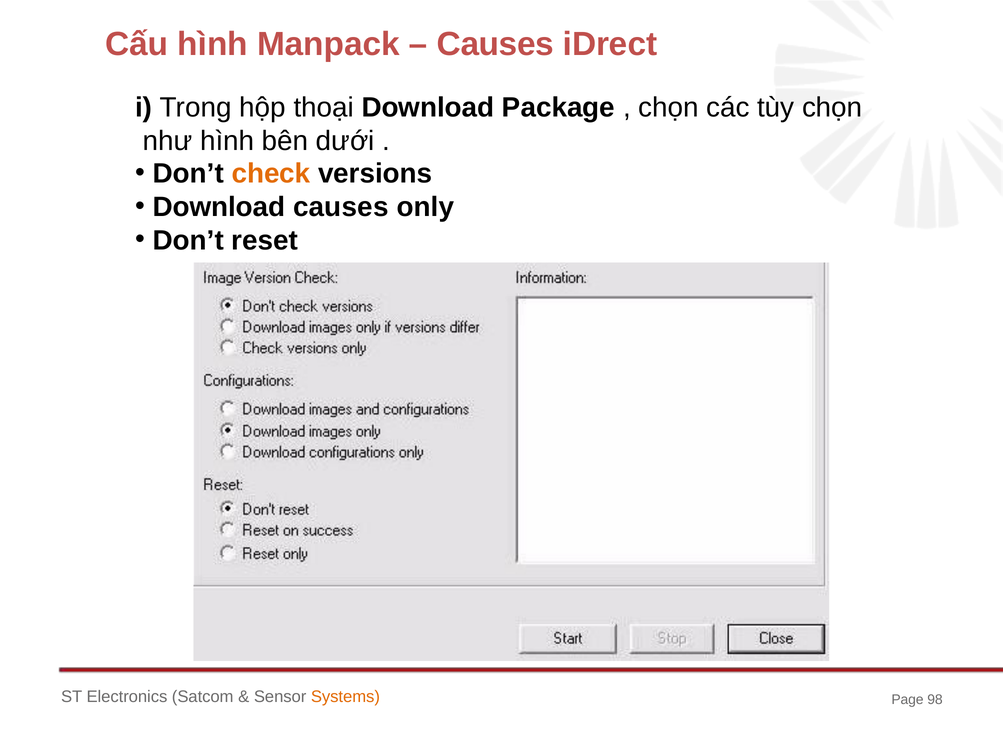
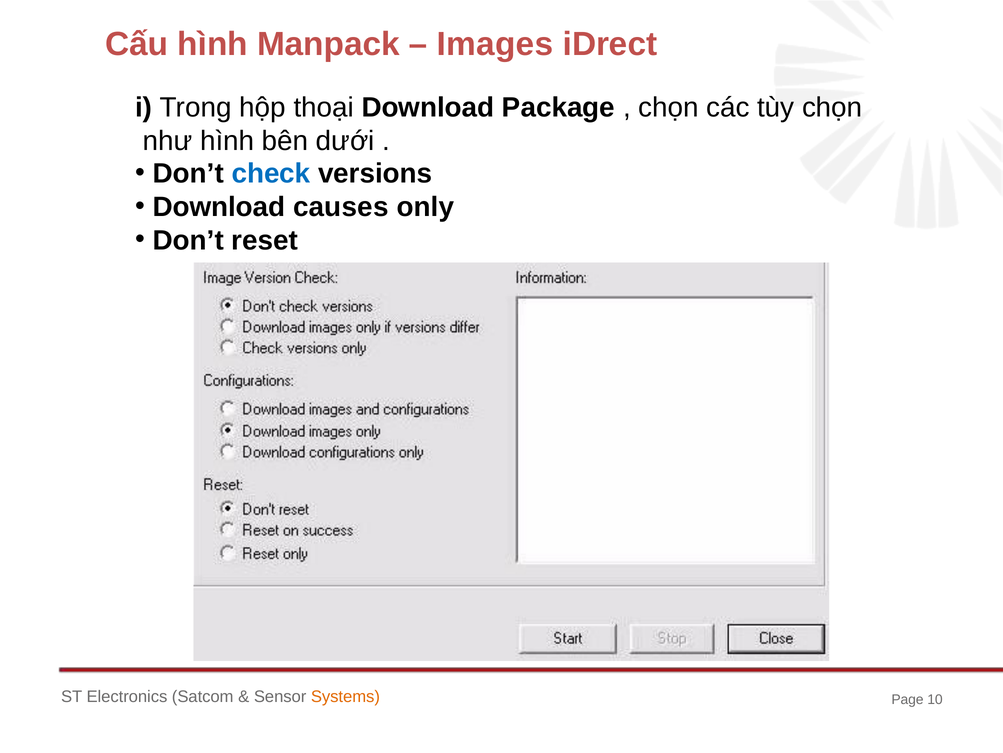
Causes: Causes -> Images (495, 44)
check colour: orange -> blue (271, 173)
98: 98 -> 10 (935, 699)
